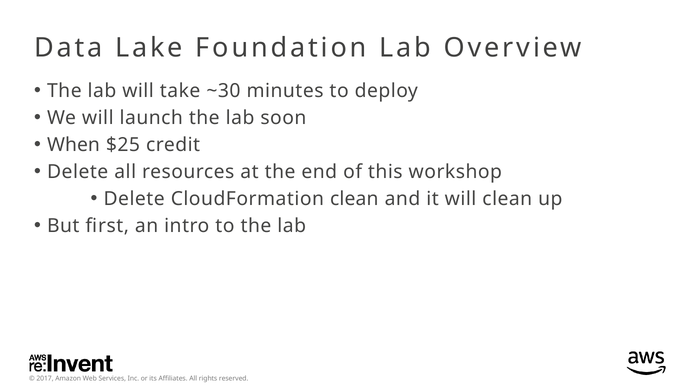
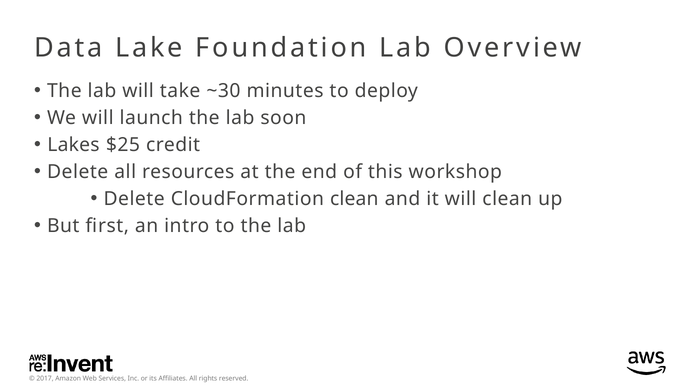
When: When -> Lakes (73, 145)
